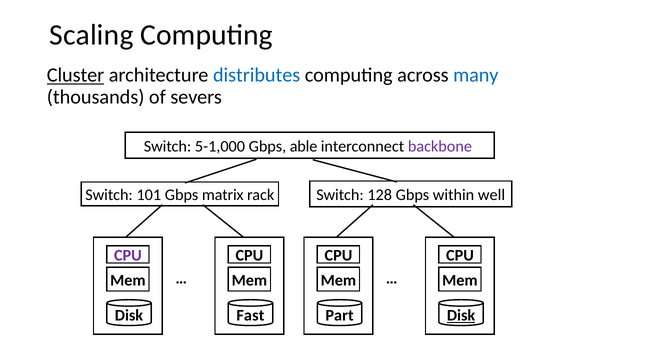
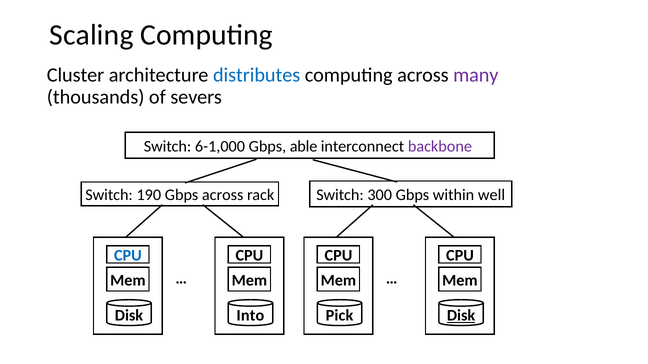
Cluster underline: present -> none (76, 75)
many colour: blue -> purple (476, 75)
5-1,000: 5-1,000 -> 6-1,000 (220, 147)
101: 101 -> 190 (149, 195)
Gbps matrix: matrix -> across (223, 195)
128: 128 -> 300 (380, 195)
CPU colour: purple -> blue (128, 256)
Fast: Fast -> Into (250, 316)
Part: Part -> Pick (339, 316)
